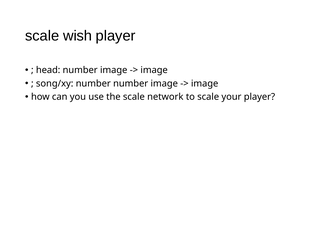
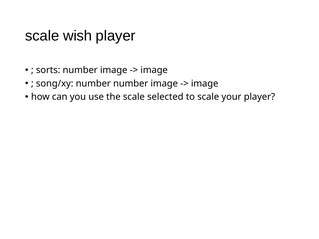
head: head -> sorts (48, 70)
network: network -> selected (165, 97)
